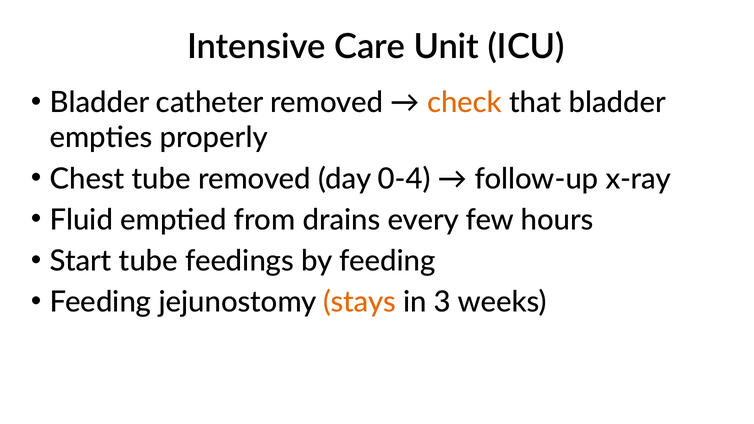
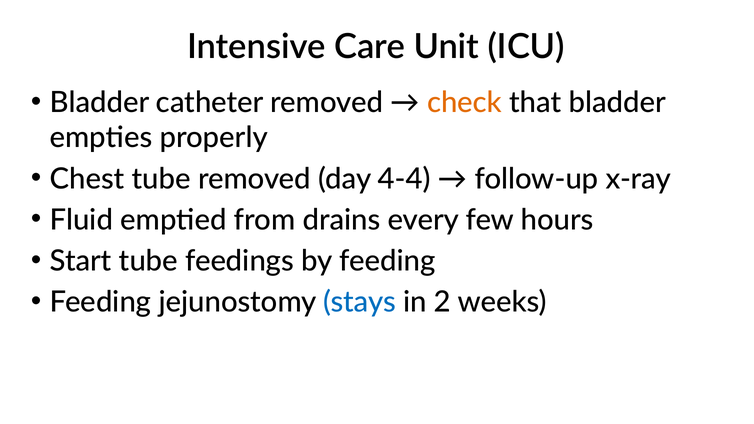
0-4: 0-4 -> 4-4 (404, 179)
stays colour: orange -> blue (360, 302)
3: 3 -> 2 (442, 302)
